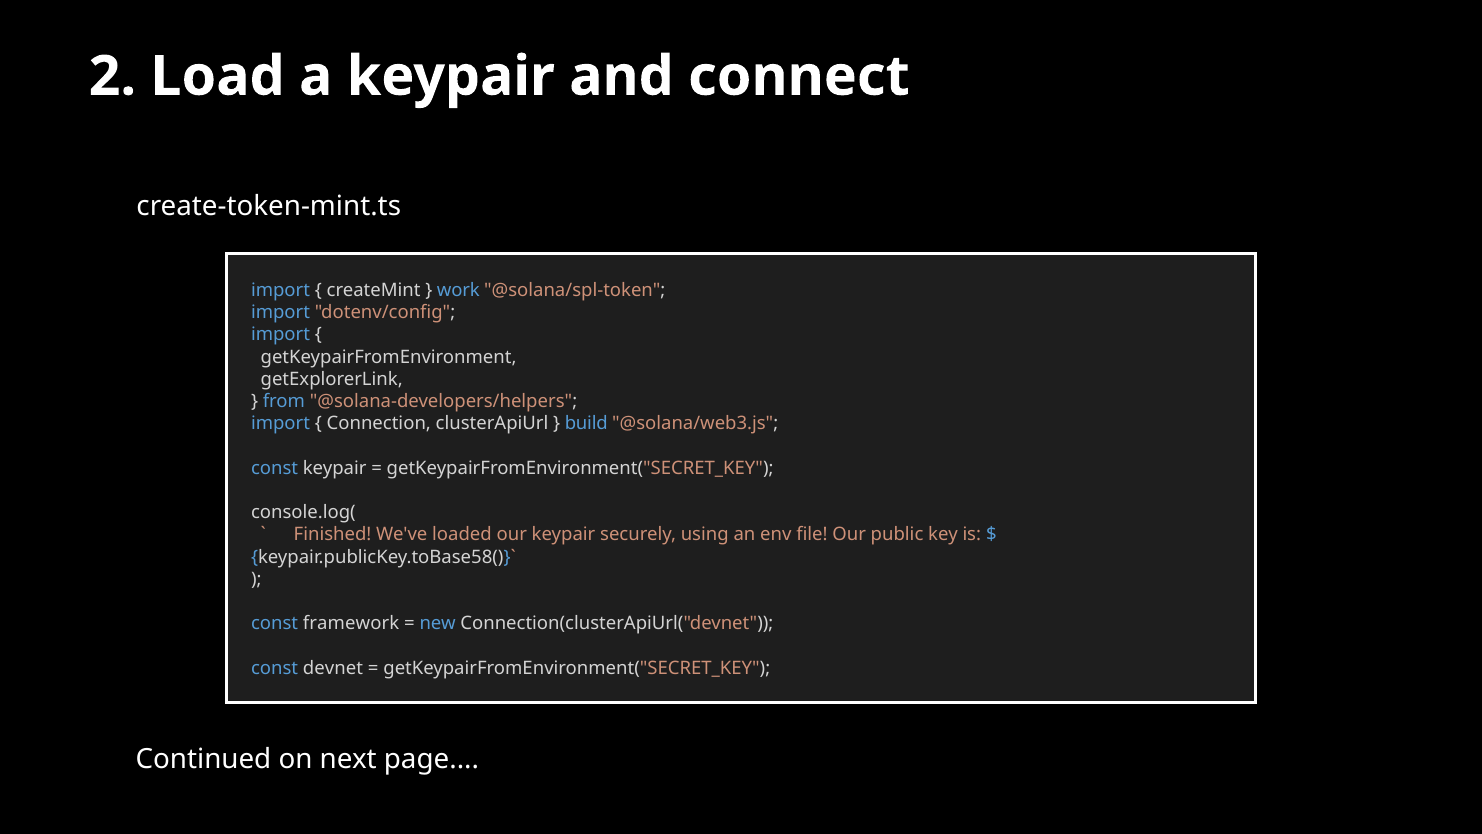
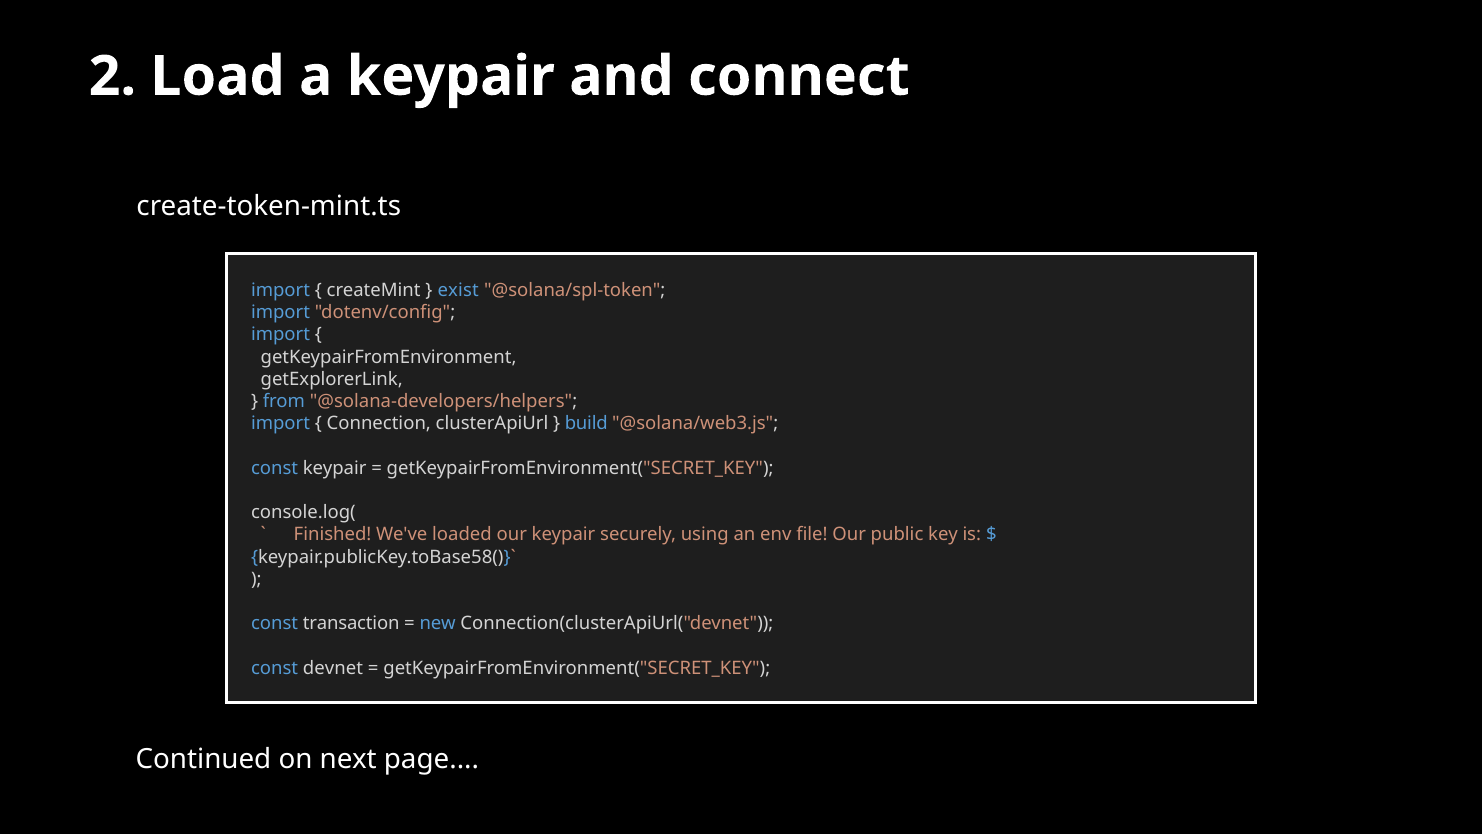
work: work -> exist (458, 290)
framework: framework -> transaction (351, 624)
